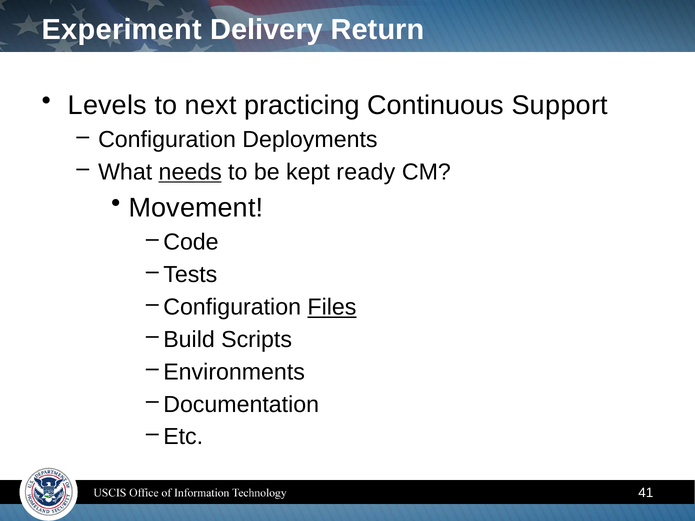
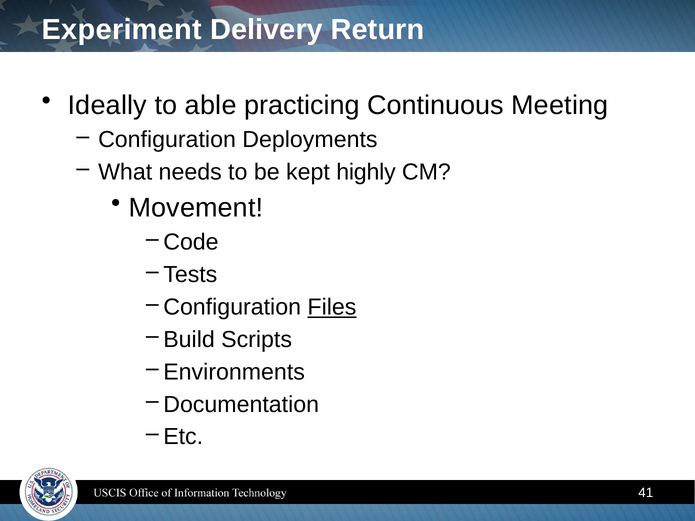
Levels: Levels -> Ideally (107, 105)
next: next -> able (211, 105)
Support: Support -> Meeting (560, 105)
needs underline: present -> none (190, 172)
ready: ready -> highly (366, 172)
